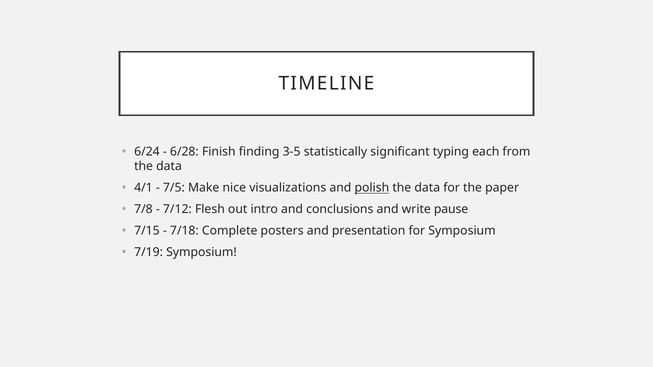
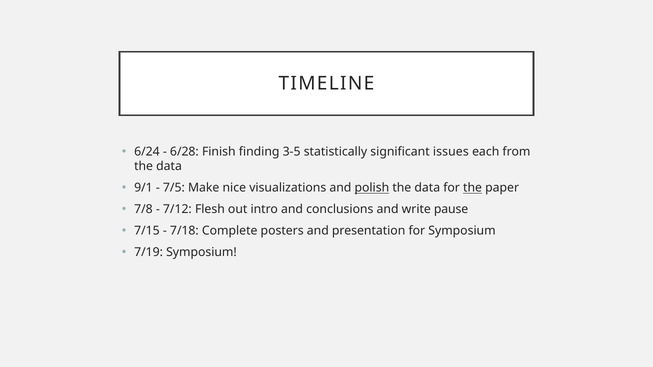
typing: typing -> issues (451, 152)
4/1: 4/1 -> 9/1 (143, 188)
the underline: none -> present (473, 188)
